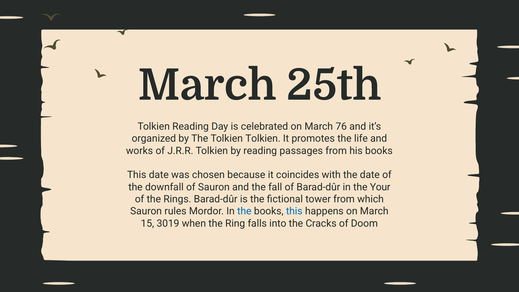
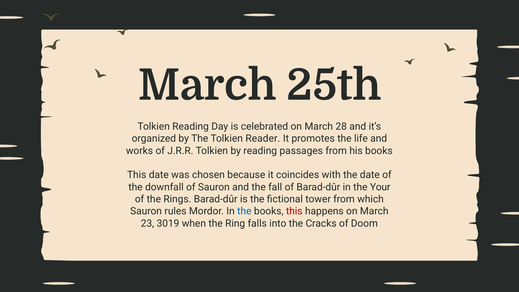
76: 76 -> 28 (341, 126)
Tolkien Tolkien: Tolkien -> Reader (263, 139)
this colour: blue -> red (294, 211)
15: 15 -> 23 (147, 223)
